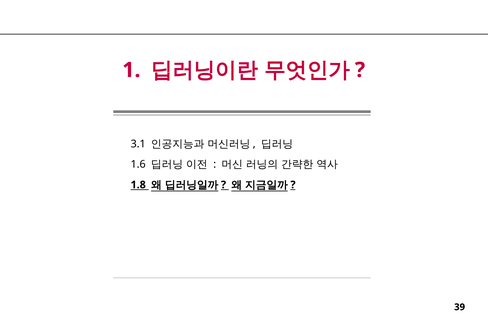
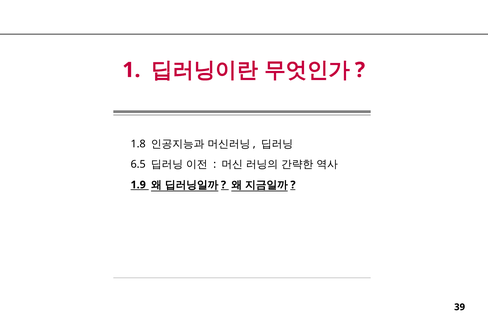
3.1: 3.1 -> 1.8 (138, 144)
1.6: 1.6 -> 6.5 (138, 165)
1.8: 1.8 -> 1.9 (138, 185)
